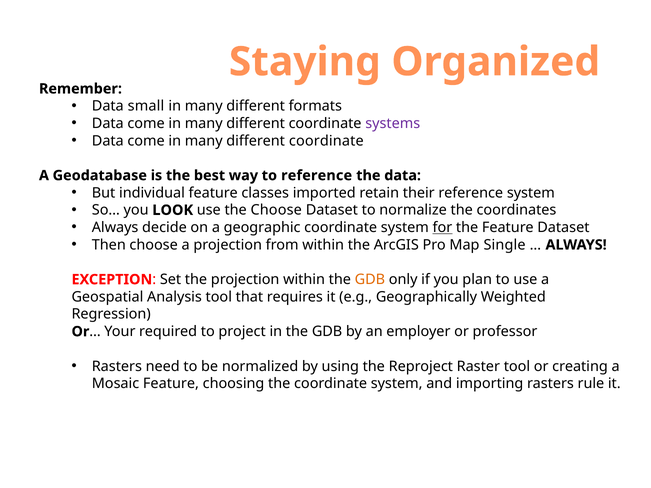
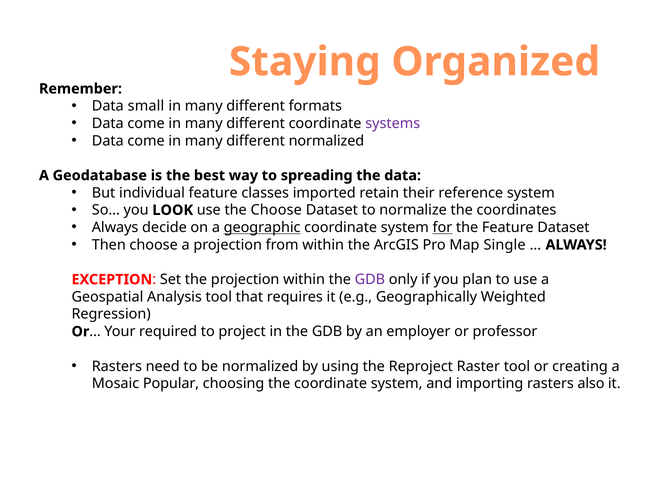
coordinate: coordinate -> normalized (326, 141)
to reference: reference -> spreading (317, 176)
geographic underline: none -> present (262, 228)
GDB colour: orange -> purple (370, 280)
Mosaic Feature: Feature -> Popular (171, 384)
rule: rule -> also (591, 384)
